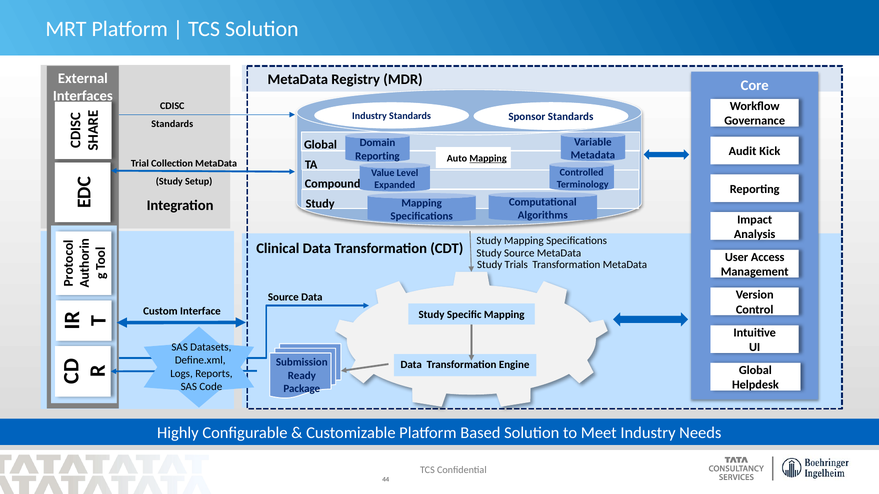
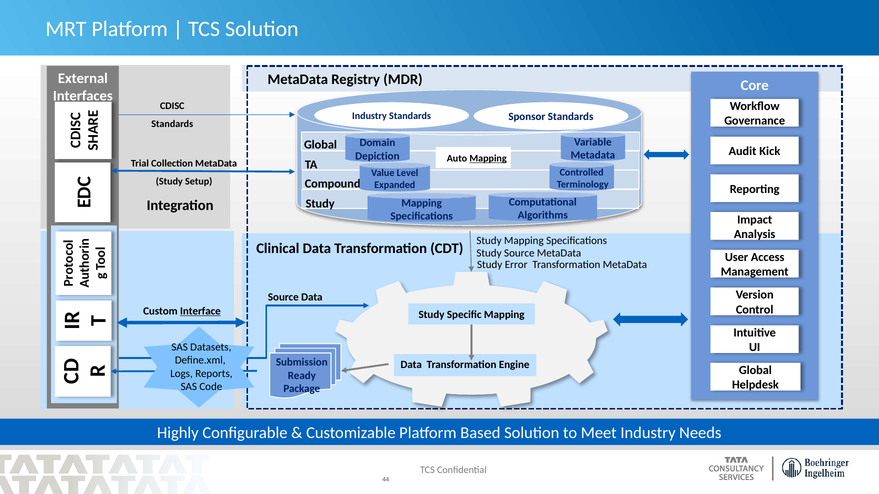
Reporting: Reporting -> Depiction (377, 156)
Trials: Trials -> Error (516, 265)
Interface underline: none -> present (200, 311)
